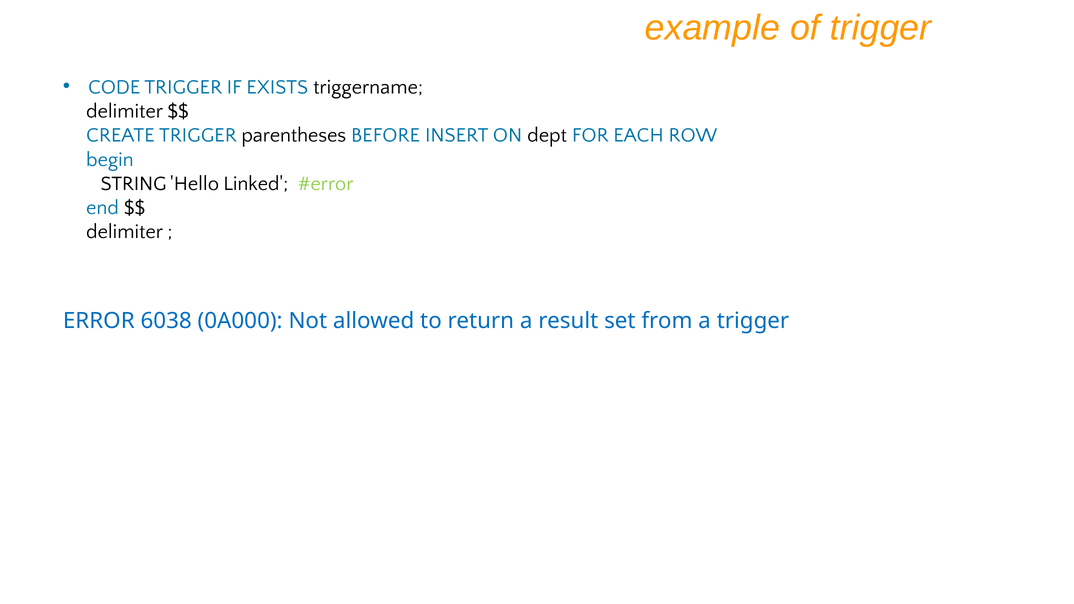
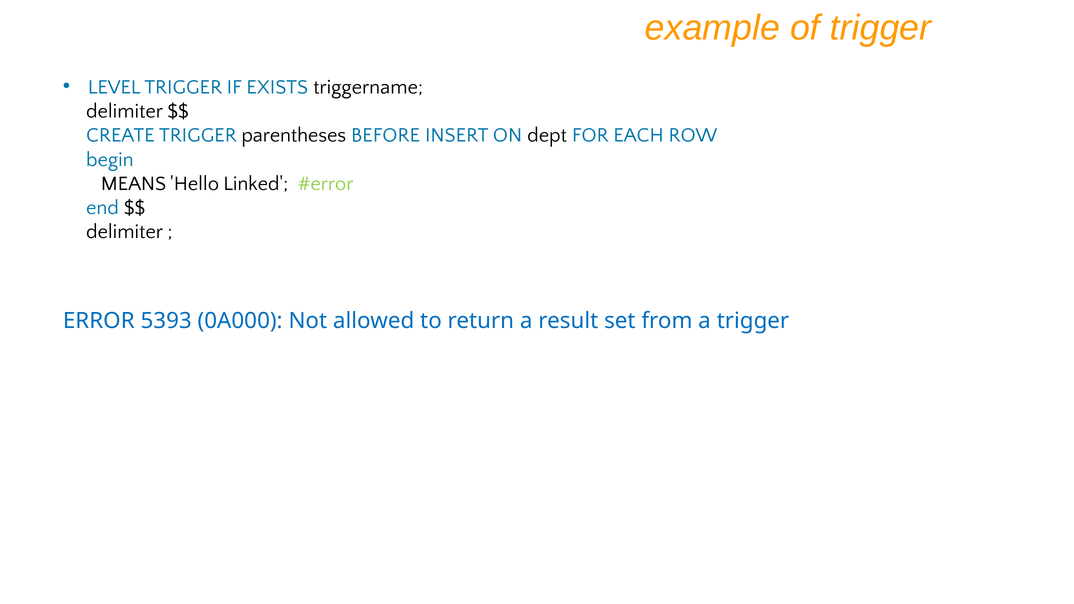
CODE: CODE -> LEVEL (114, 87)
STRING: STRING -> MEANS (134, 184)
6038: 6038 -> 5393 (166, 321)
